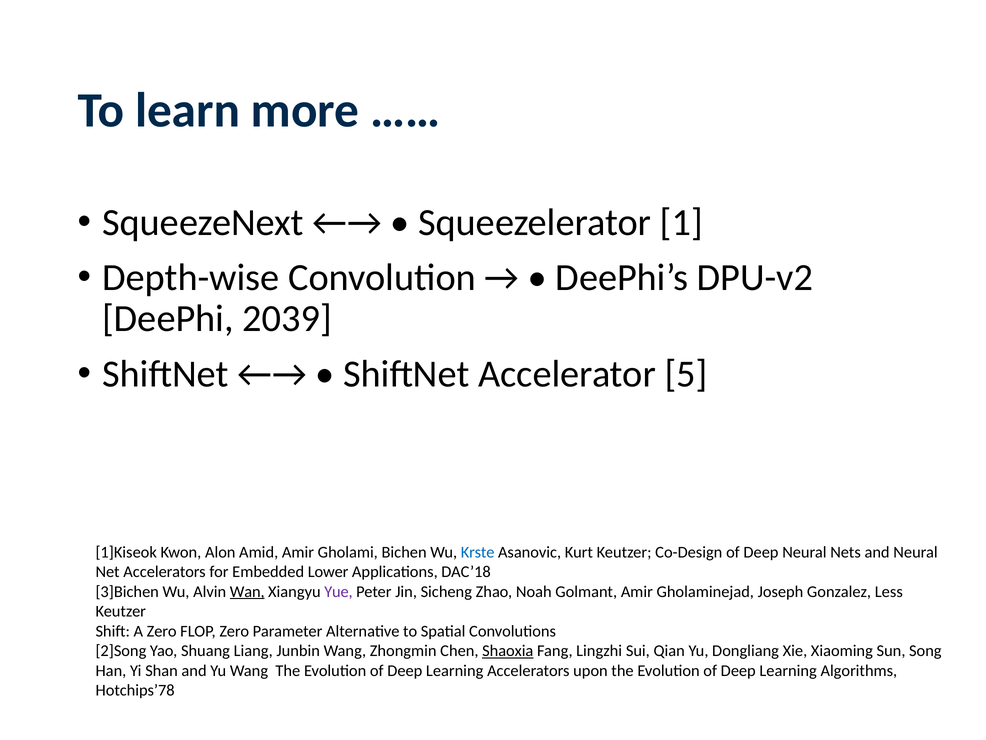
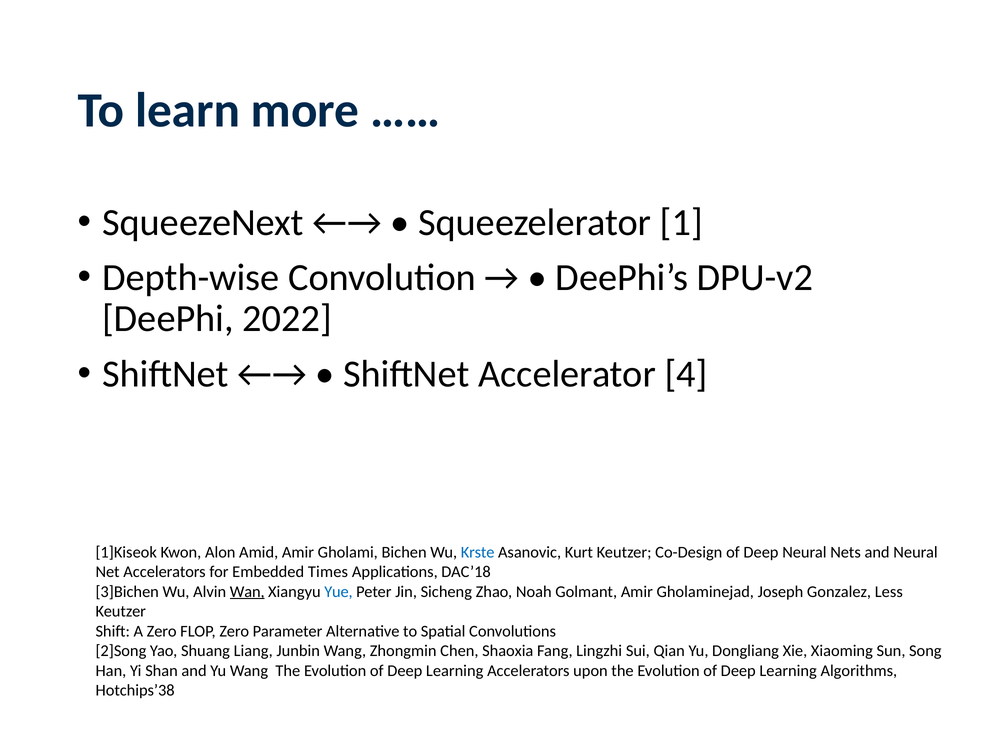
2039: 2039 -> 2022 (287, 319)
5: 5 -> 4 (686, 374)
Lower: Lower -> Times (328, 572)
Yue colour: purple -> blue (338, 591)
Shaoxia underline: present -> none (508, 650)
Hotchips’78: Hotchips’78 -> Hotchips’38 (135, 690)
